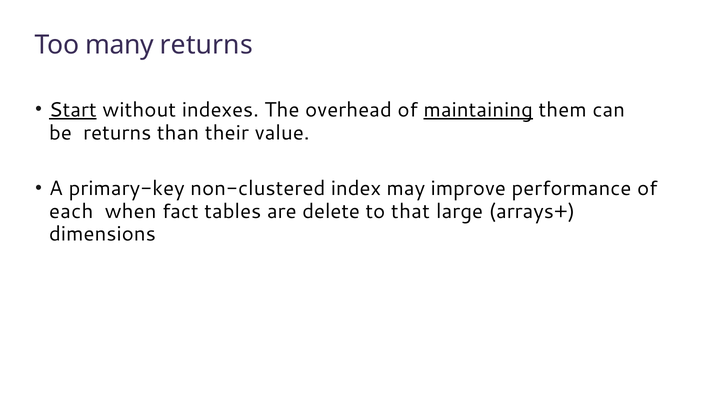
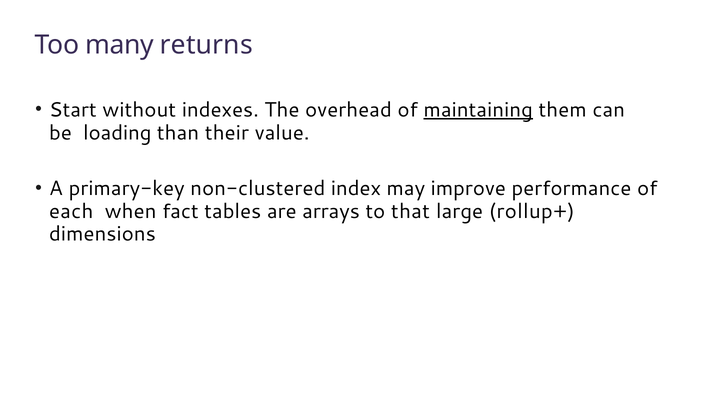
Start underline: present -> none (73, 110)
be returns: returns -> loading (117, 133)
delete: delete -> arrays (331, 211)
arrays+: arrays+ -> rollup+ (532, 211)
